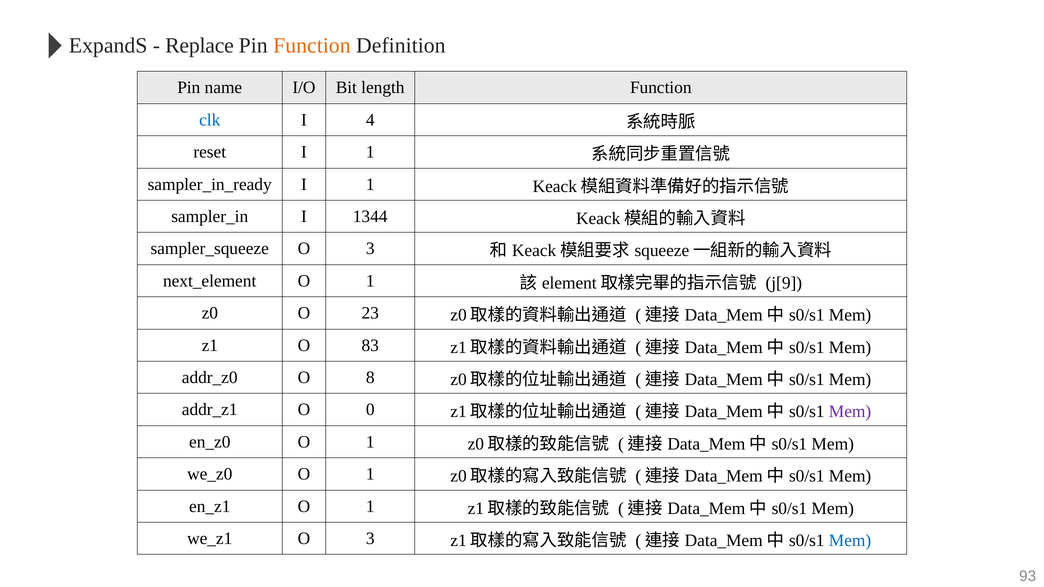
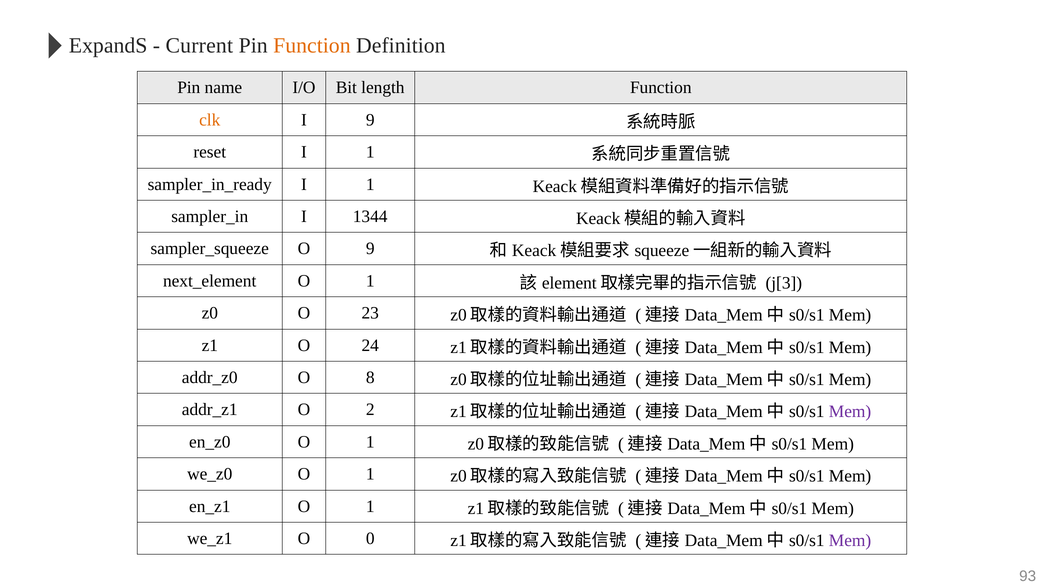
Replace: Replace -> Current (199, 46)
clk colour: blue -> orange (210, 120)
I 4: 4 -> 9 (370, 120)
3: 3 -> 9 (370, 249)
j[9: j[9 -> j[3 (784, 283)
83: 83 -> 24 (370, 345)
0: 0 -> 2 (370, 410)
3: 3 -> 0 (370, 539)
Mem colour: blue -> purple (850, 541)
